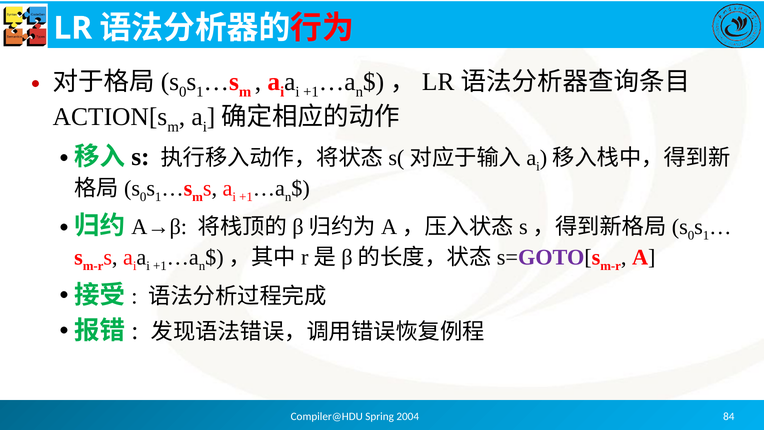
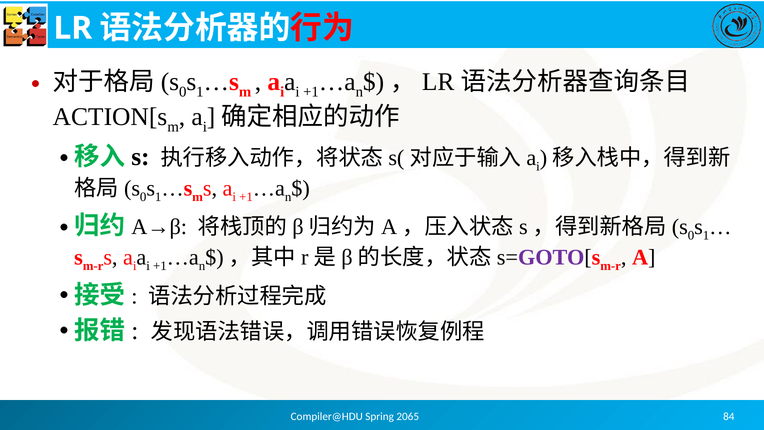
2004: 2004 -> 2065 (408, 416)
